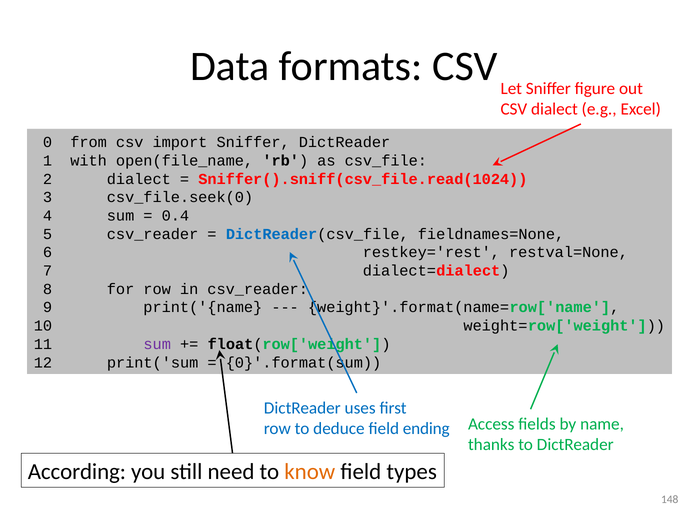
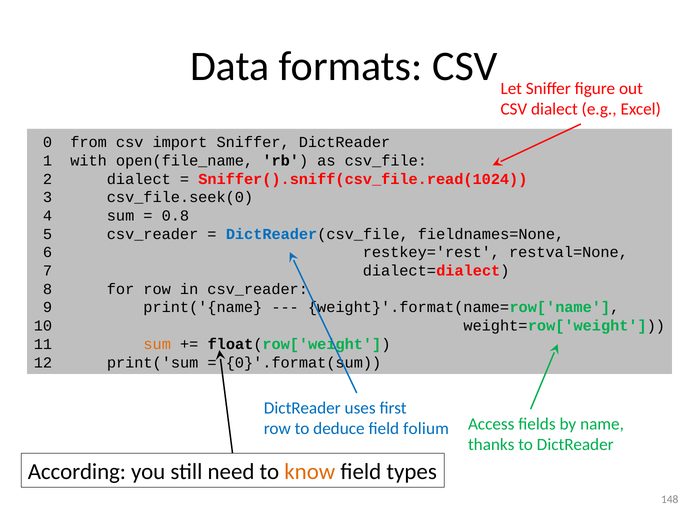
0.4: 0.4 -> 0.8 (175, 216)
sum colour: purple -> orange (157, 344)
ending: ending -> folium (426, 428)
